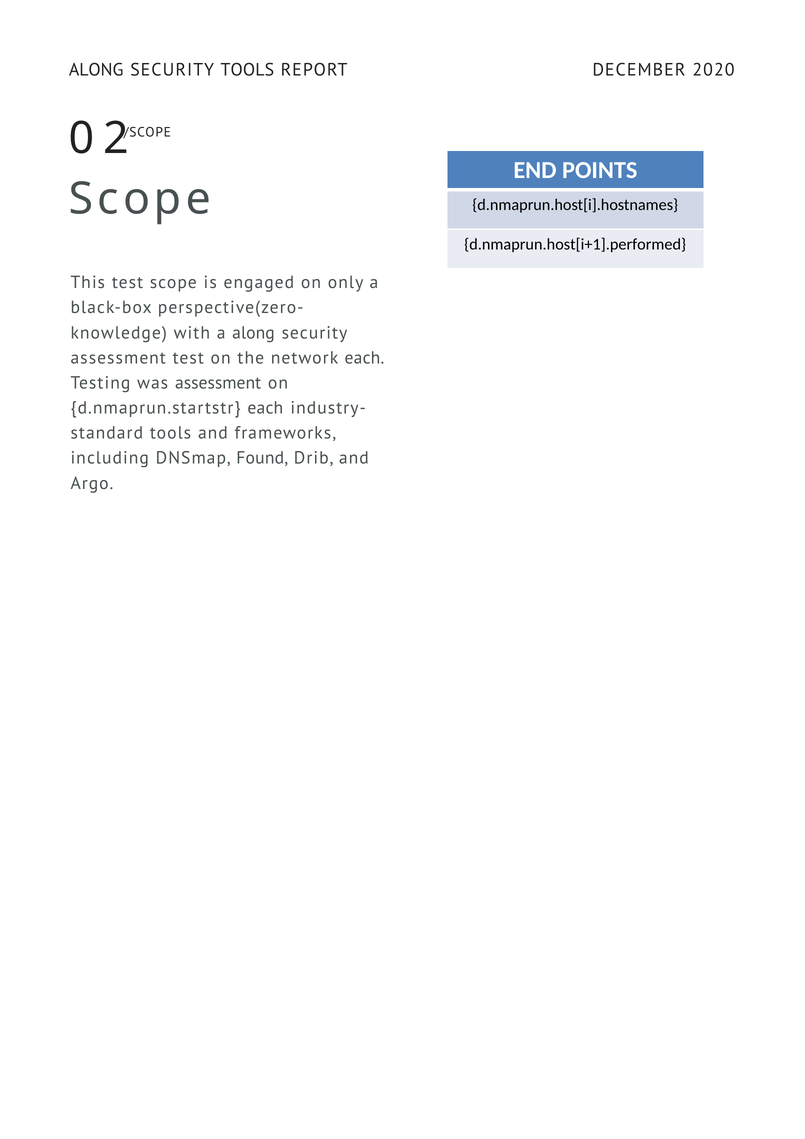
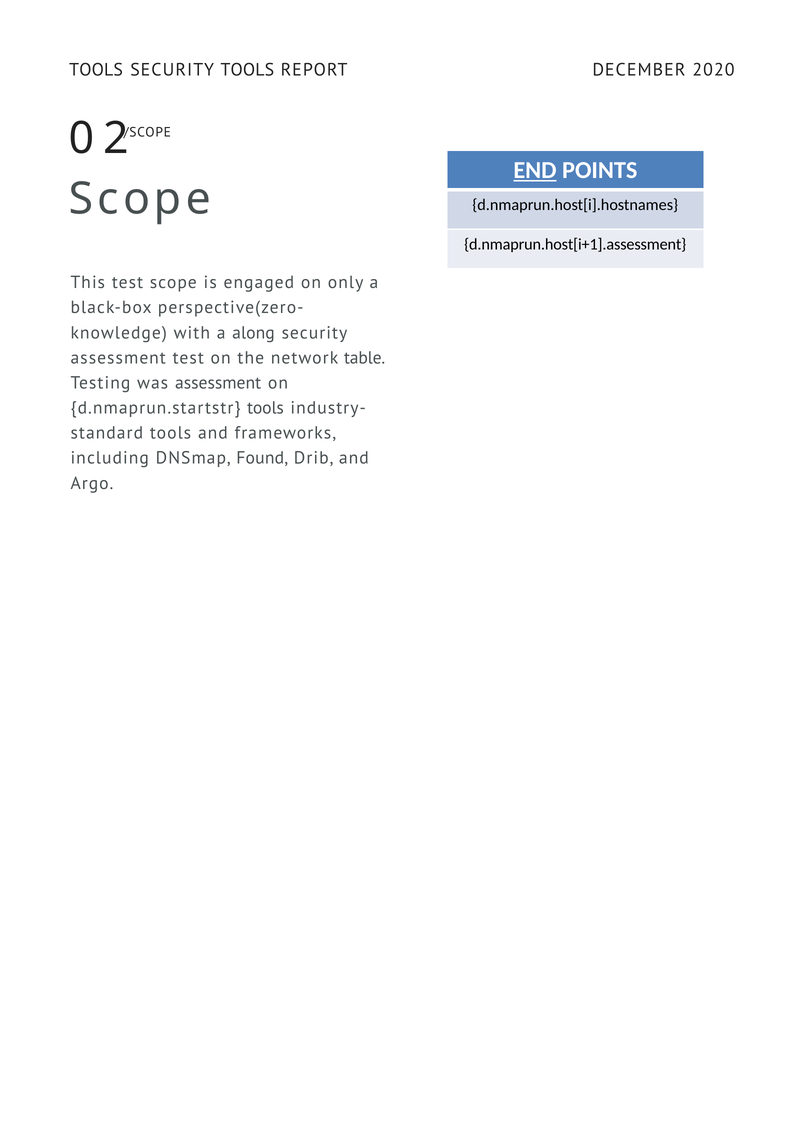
ALONG: ALONG -> TOOLS (96, 70)
END underline: none -> present (535, 170)
d.nmaprun.host[i+1].performed: d.nmaprun.host[i+1].performed -> d.nmaprun.host[i+1].assessment (575, 244)
network each: each -> table (365, 358)
d.nmaprun.startstr each: each -> tools (266, 408)
